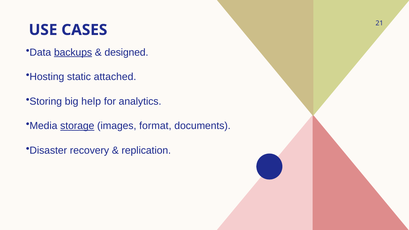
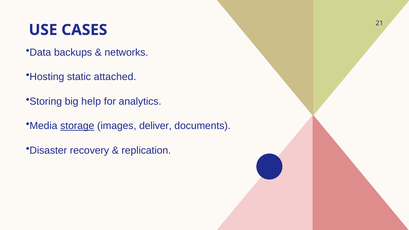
backups underline: present -> none (73, 52)
designed: designed -> networks (126, 52)
format: format -> deliver (155, 126)
